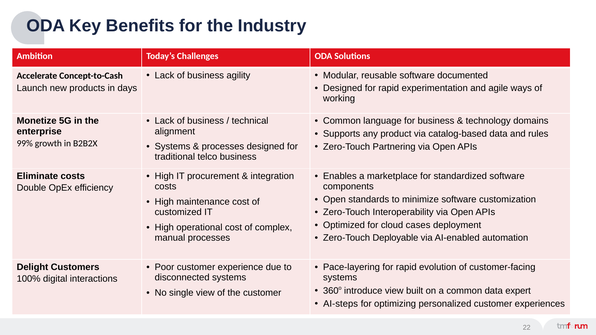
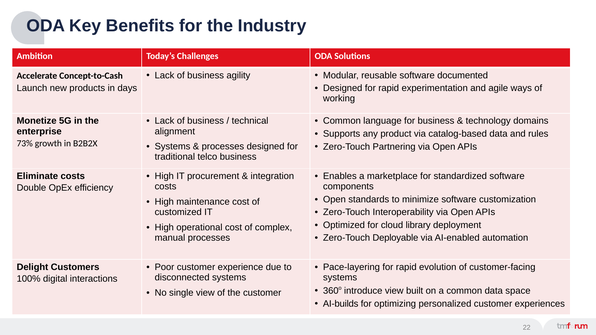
99%: 99% -> 73% (25, 143)
cases: cases -> library (418, 225)
expert: expert -> space (518, 291)
AI-steps: AI-steps -> AI-builds (341, 304)
